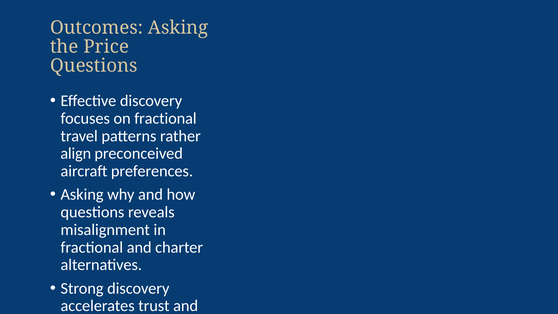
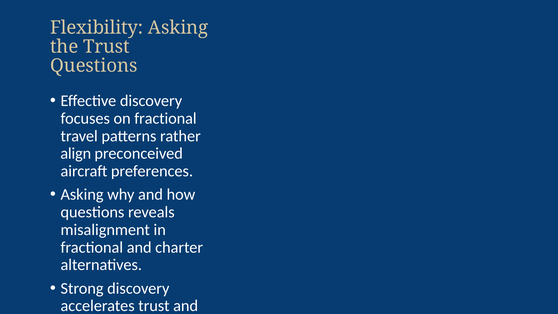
Outcomes: Outcomes -> Flexibility (97, 28)
the Price: Price -> Trust (106, 47)
